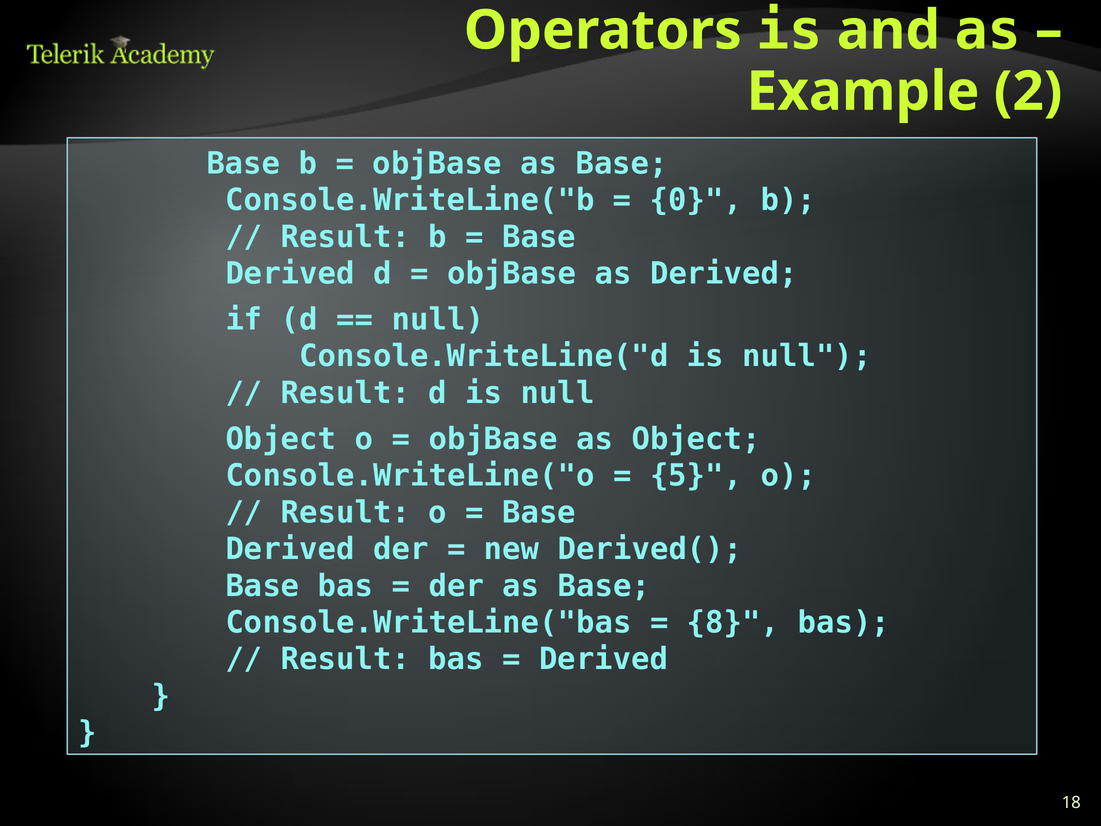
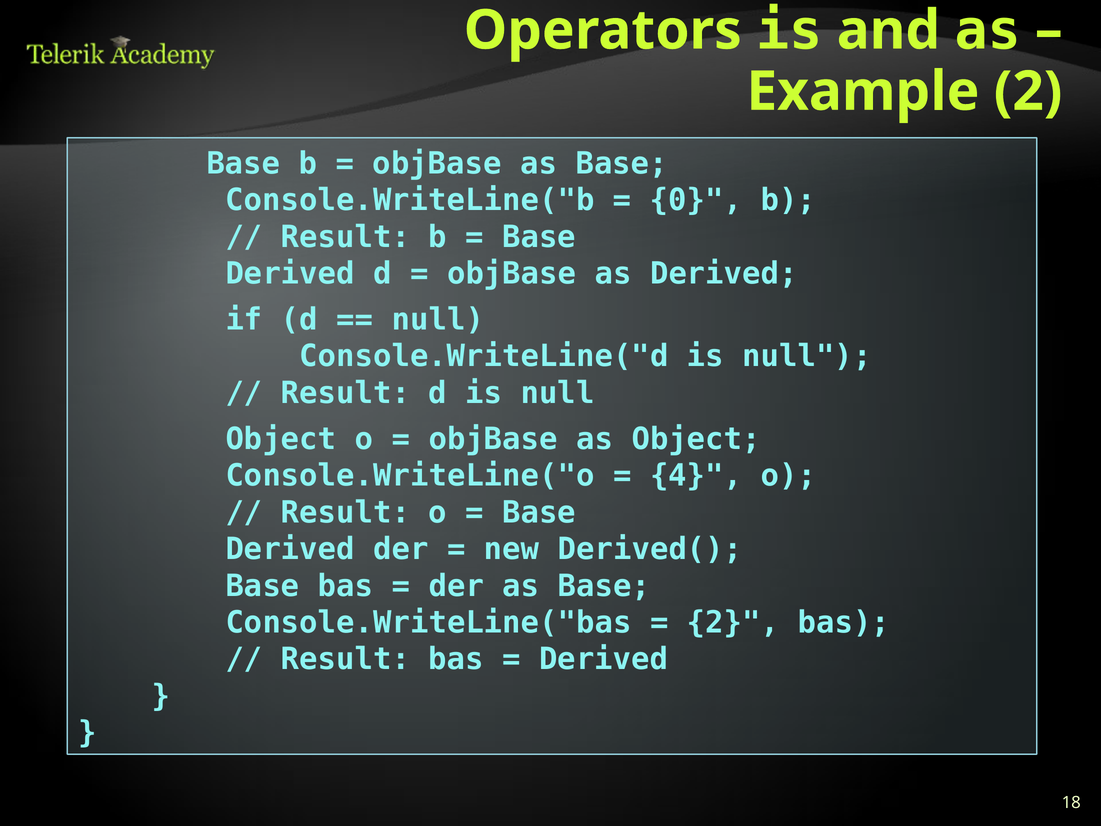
5: 5 -> 4 (696, 476)
8: 8 -> 2 (733, 622)
